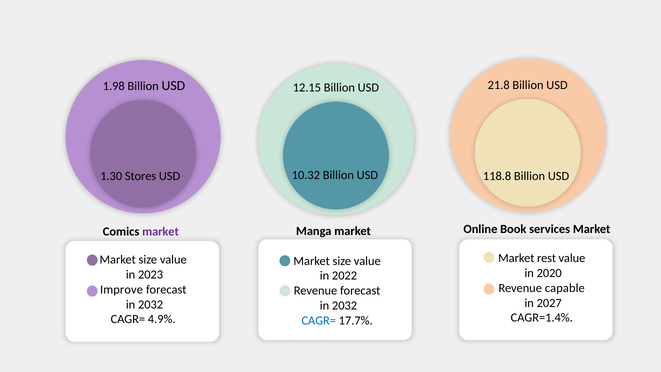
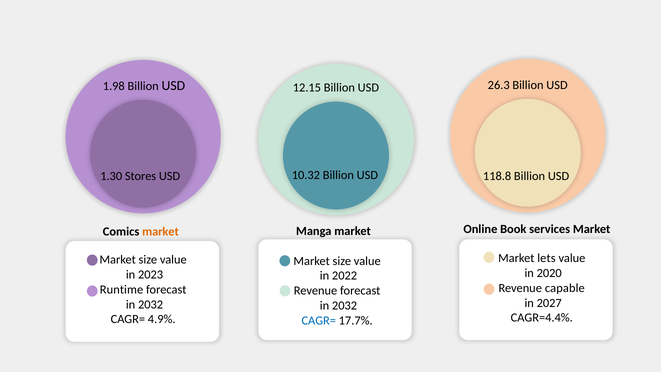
21.8: 21.8 -> 26.3 (499, 85)
market colour: purple -> orange (160, 231)
rest: rest -> lets (546, 258)
Improve: Improve -> Runtime (122, 289)
CAGR=1.4%: CAGR=1.4% -> CAGR=4.4% (542, 318)
